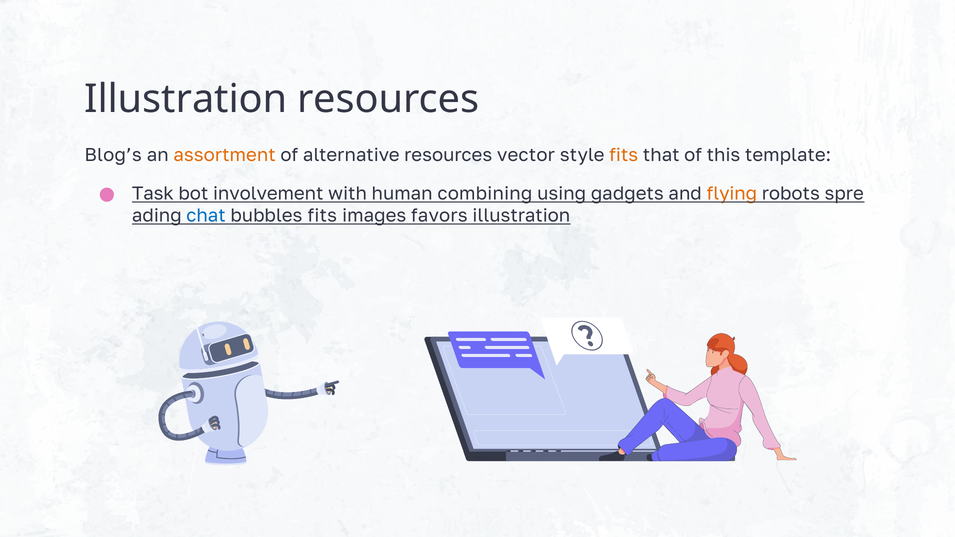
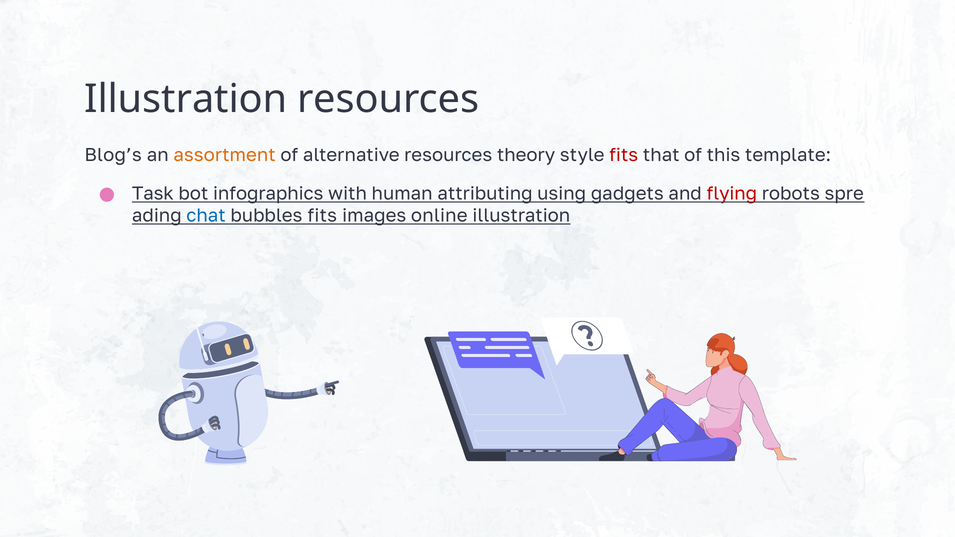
vector: vector -> theory (526, 155)
fits colour: orange -> red (624, 155)
involvement: involvement -> infographics (268, 194)
combining: combining -> attributing (485, 194)
flying colour: orange -> red (732, 194)
favors: favors -> online (439, 216)
